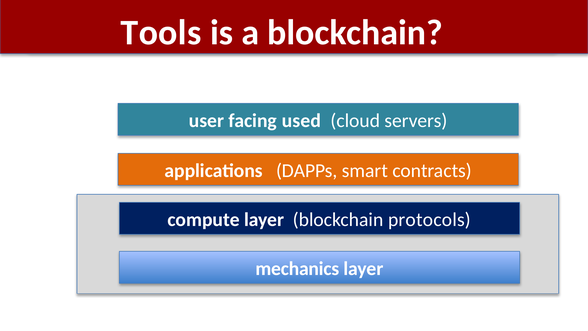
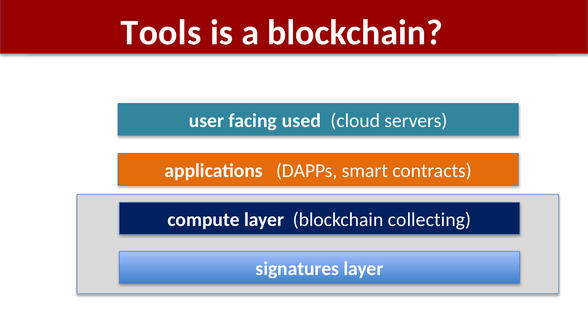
protocols: protocols -> collecting (430, 219)
mechanics: mechanics -> signatures (297, 268)
